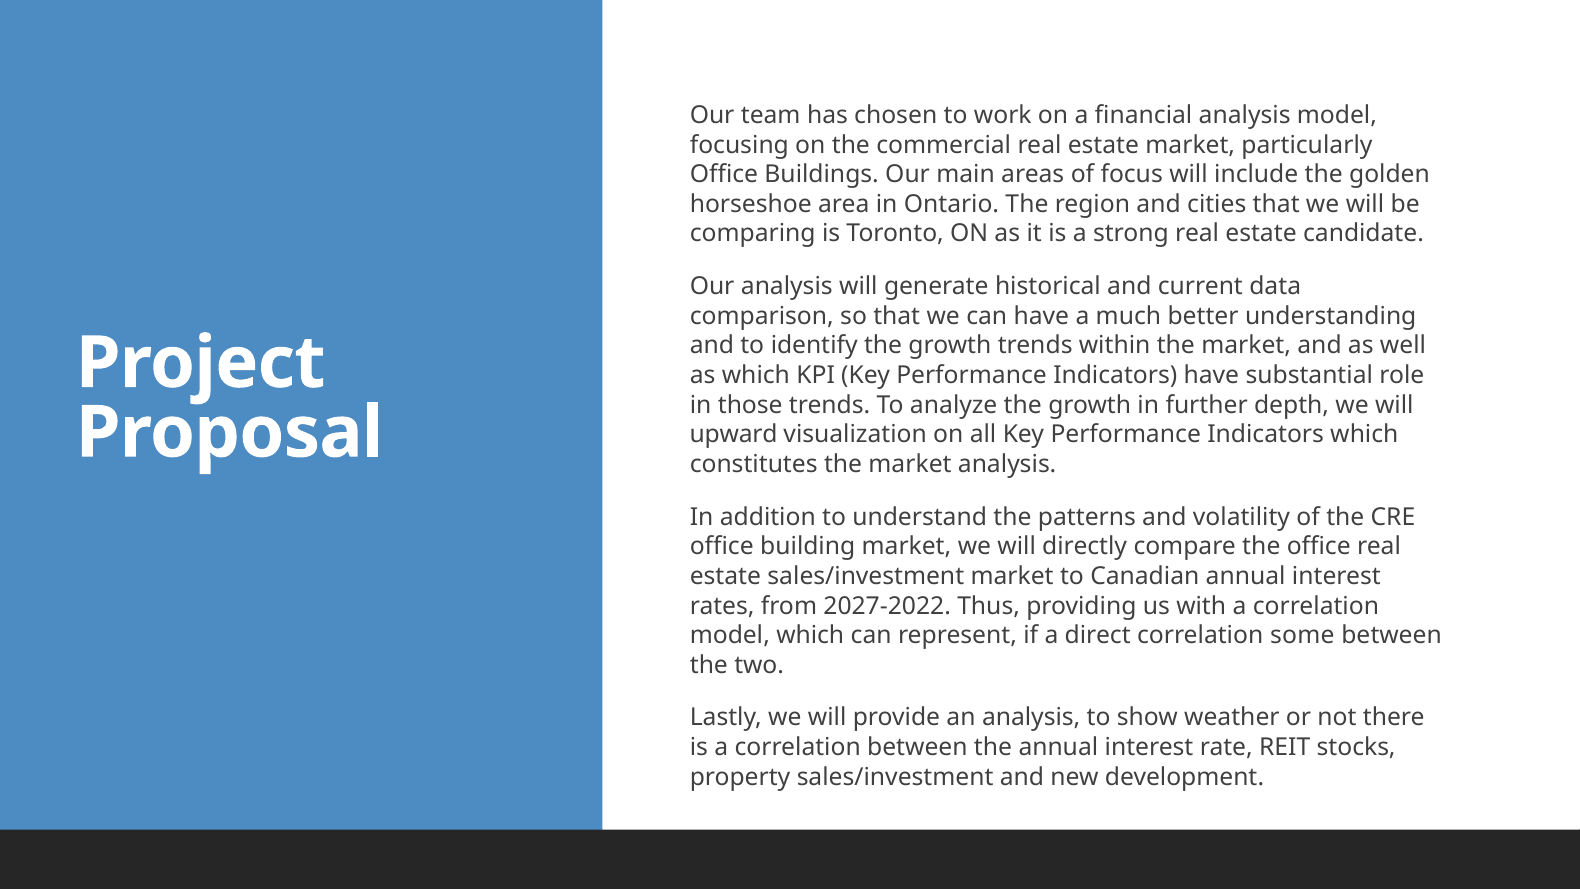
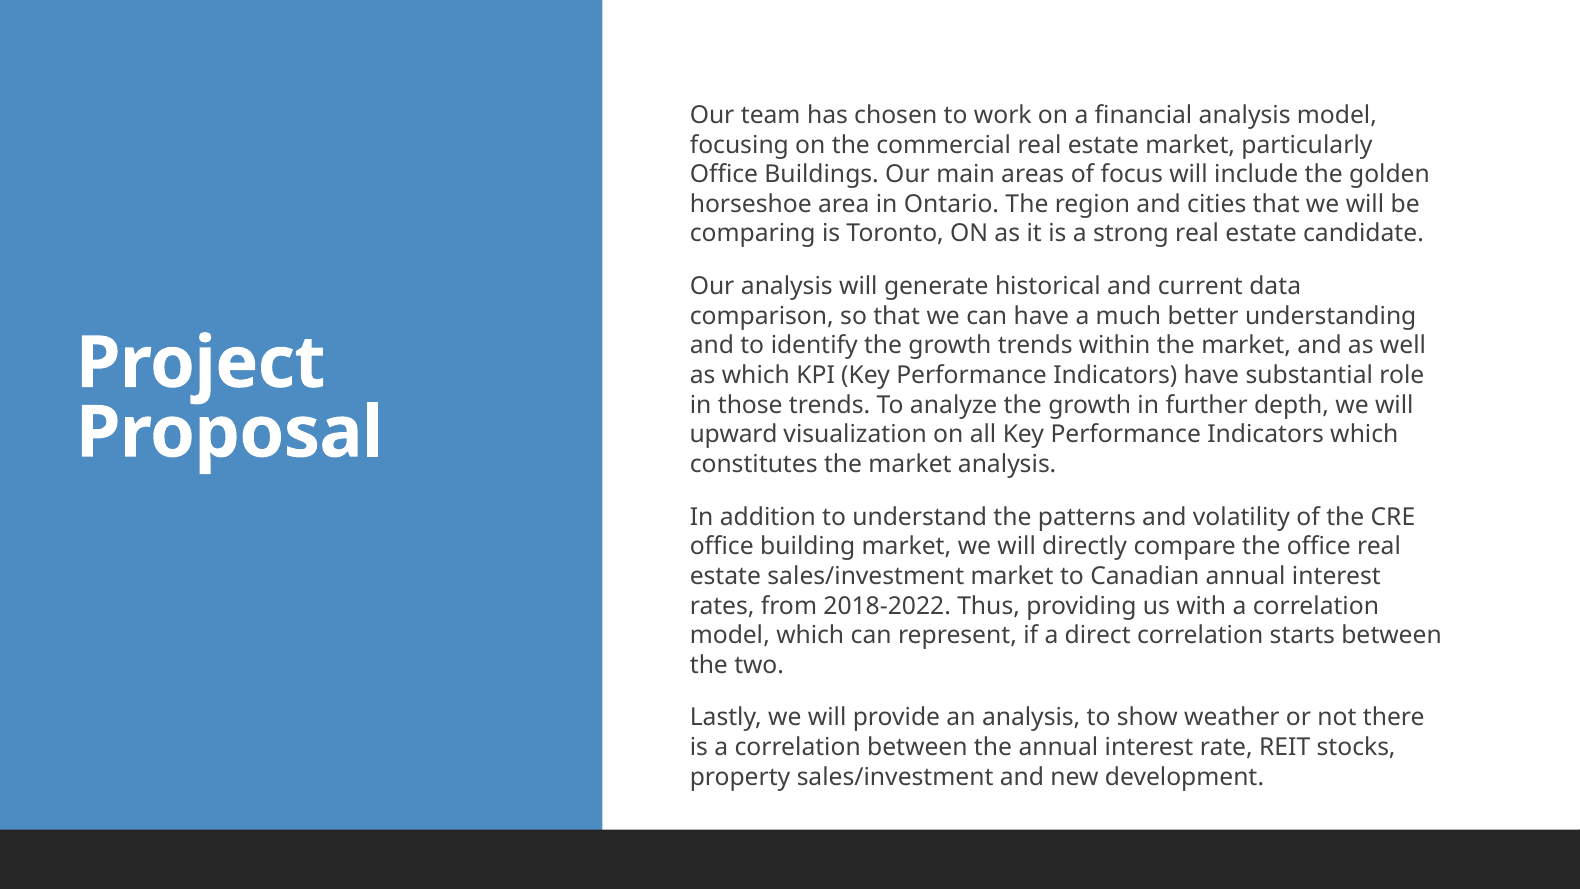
2027-2022: 2027-2022 -> 2018-2022 (887, 606)
some: some -> starts (1302, 635)
